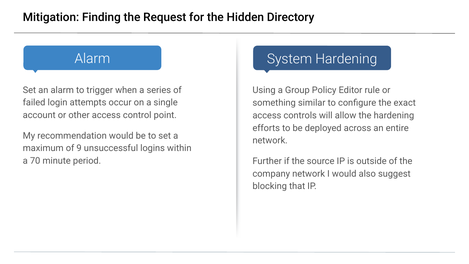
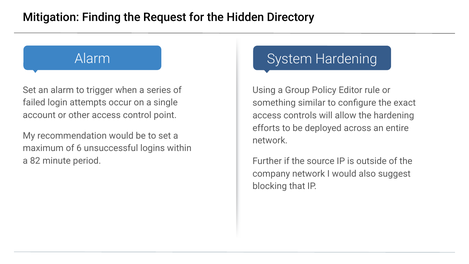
9: 9 -> 6 (79, 148)
70: 70 -> 82 (35, 161)
